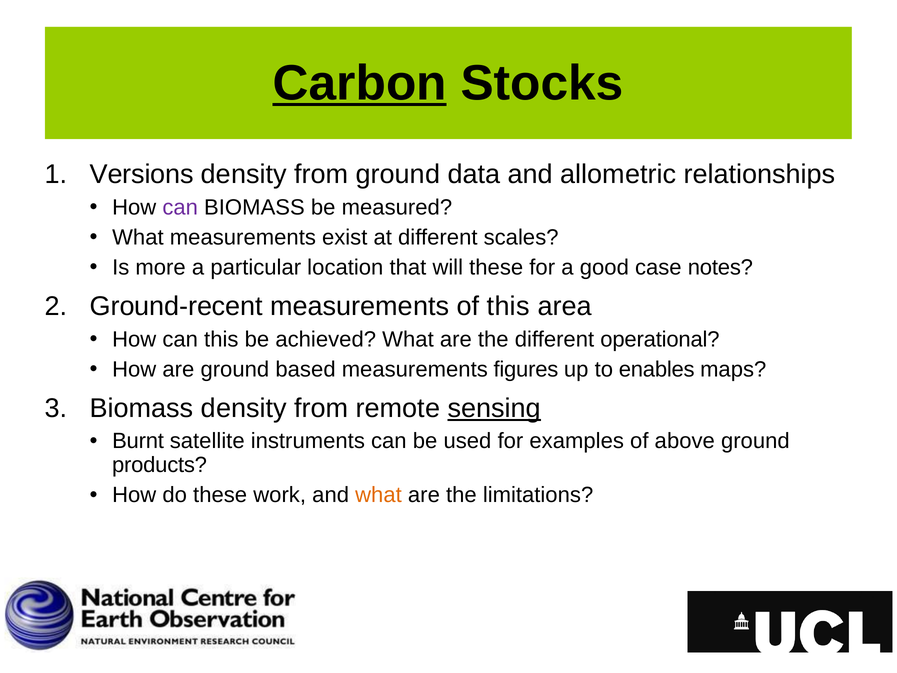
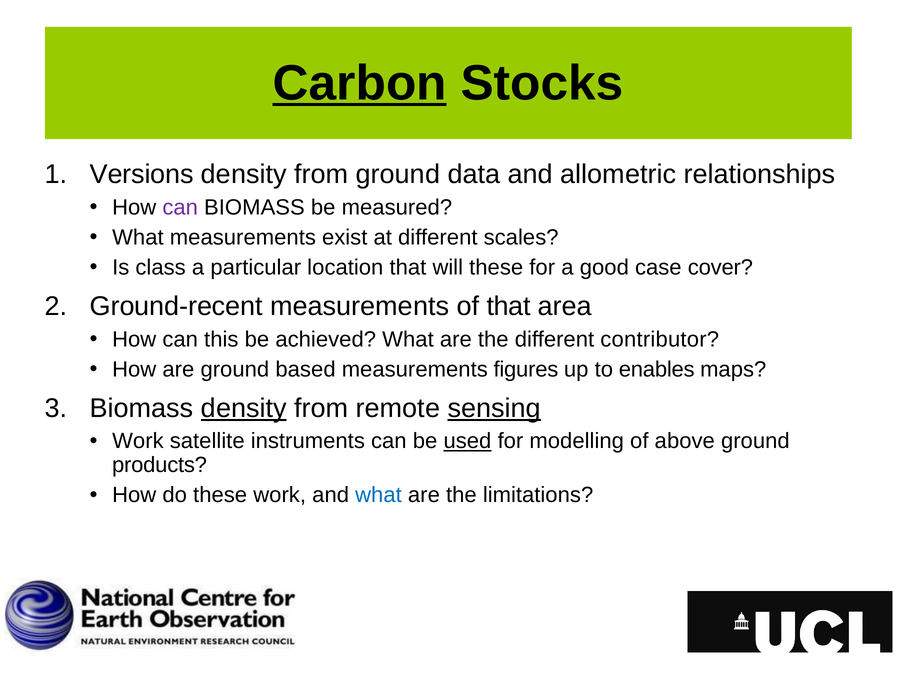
more: more -> class (161, 267)
notes: notes -> cover (720, 267)
of this: this -> that (509, 306)
operational: operational -> contributor (660, 339)
density underline: none -> present (244, 408)
Burnt: Burnt -> Work (138, 441)
used underline: none -> present (467, 441)
examples: examples -> modelling (577, 441)
what colour: orange -> blue (378, 495)
